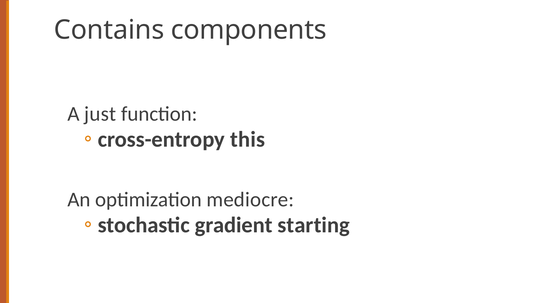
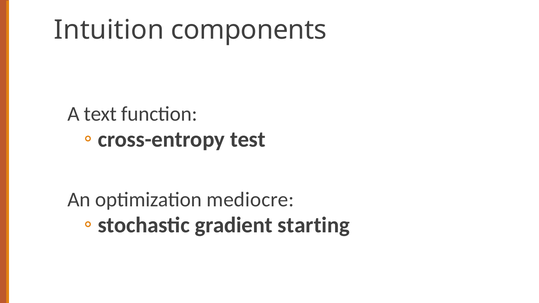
Contains: Contains -> Intuition (109, 30)
just: just -> text (100, 114)
this: this -> test (248, 140)
